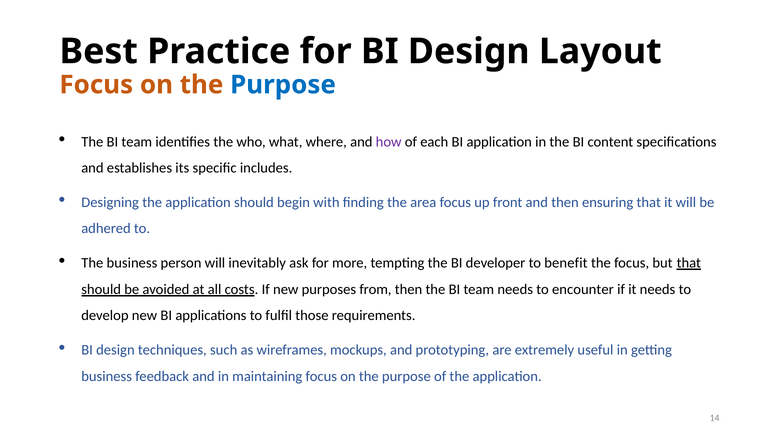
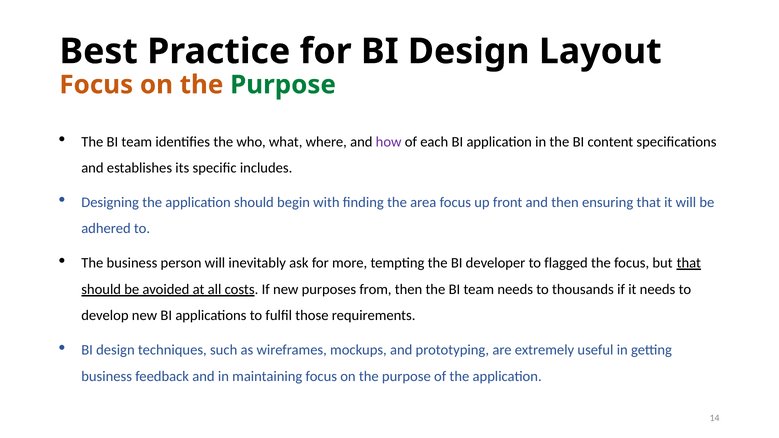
Purpose colour: blue -> green (283, 85)
benefit: benefit -> flagged (566, 263)
encounter: encounter -> thousands (583, 289)
